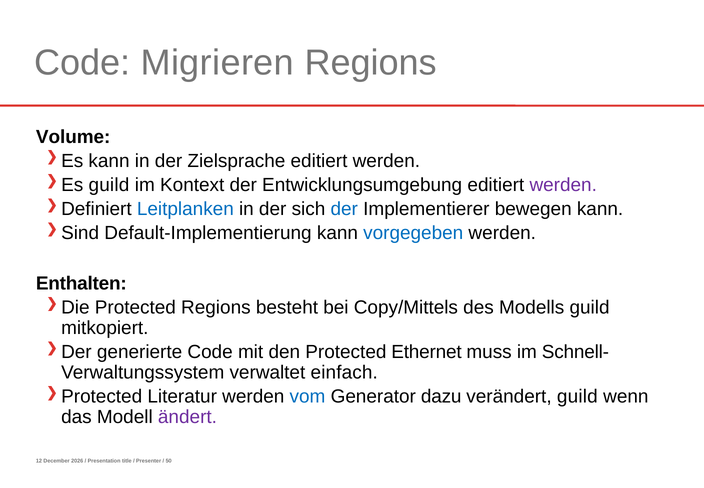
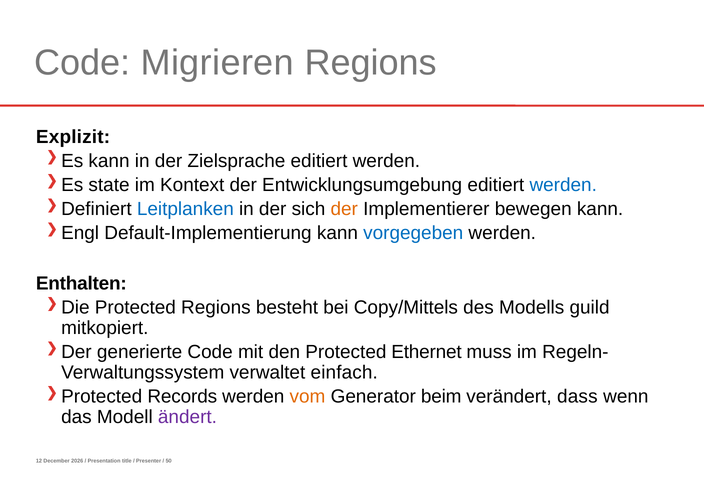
Volume: Volume -> Explizit (73, 137)
Es guild: guild -> state (109, 185)
werden colour: purple -> blue (563, 185)
der colour: blue -> orange (344, 209)
Sind: Sind -> Engl (80, 233)
Schnell-: Schnell- -> Regeln- (575, 352)
Literatur: Literatur -> Records (182, 396)
vom colour: blue -> orange (307, 396)
dazu: dazu -> beim (441, 396)
verändert guild: guild -> dass (577, 396)
